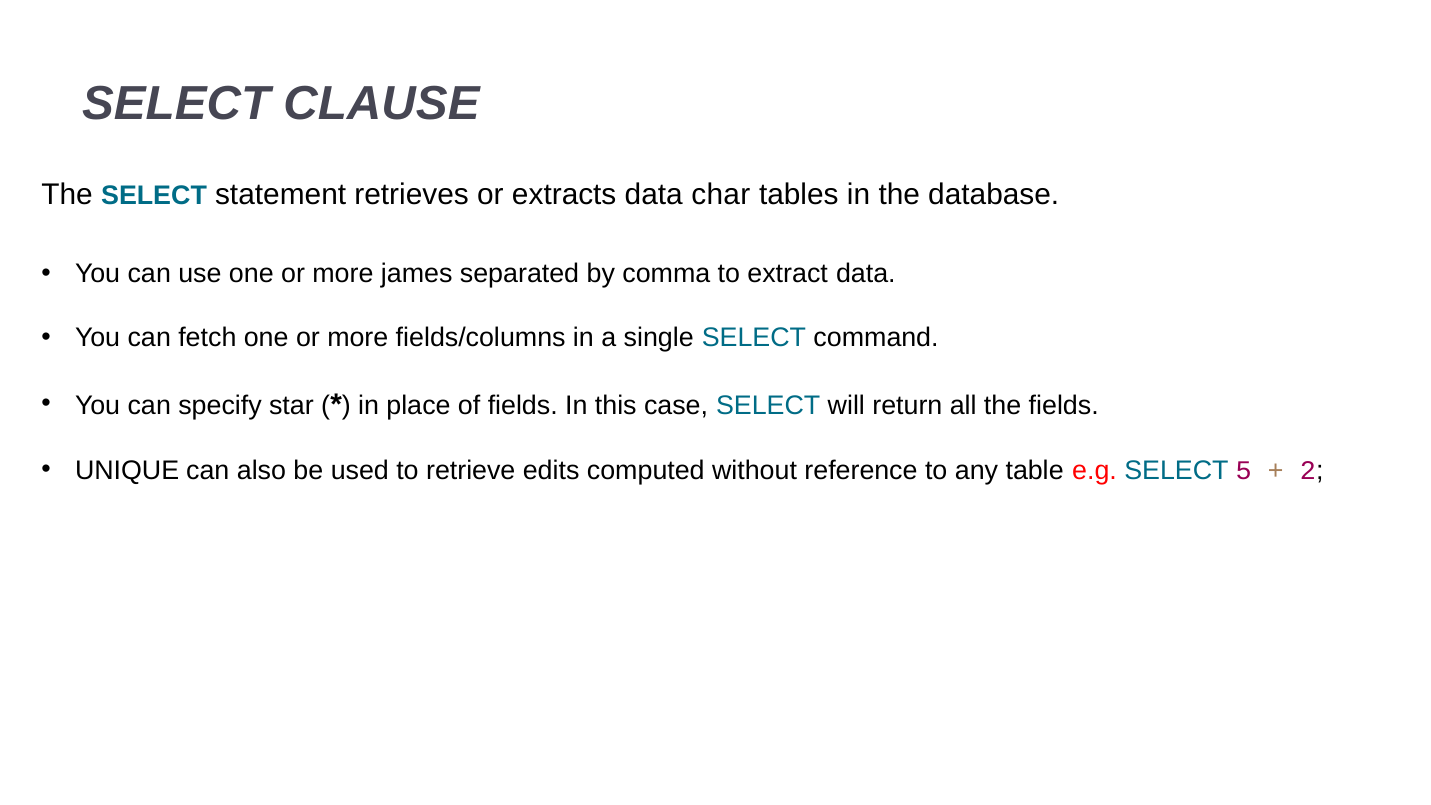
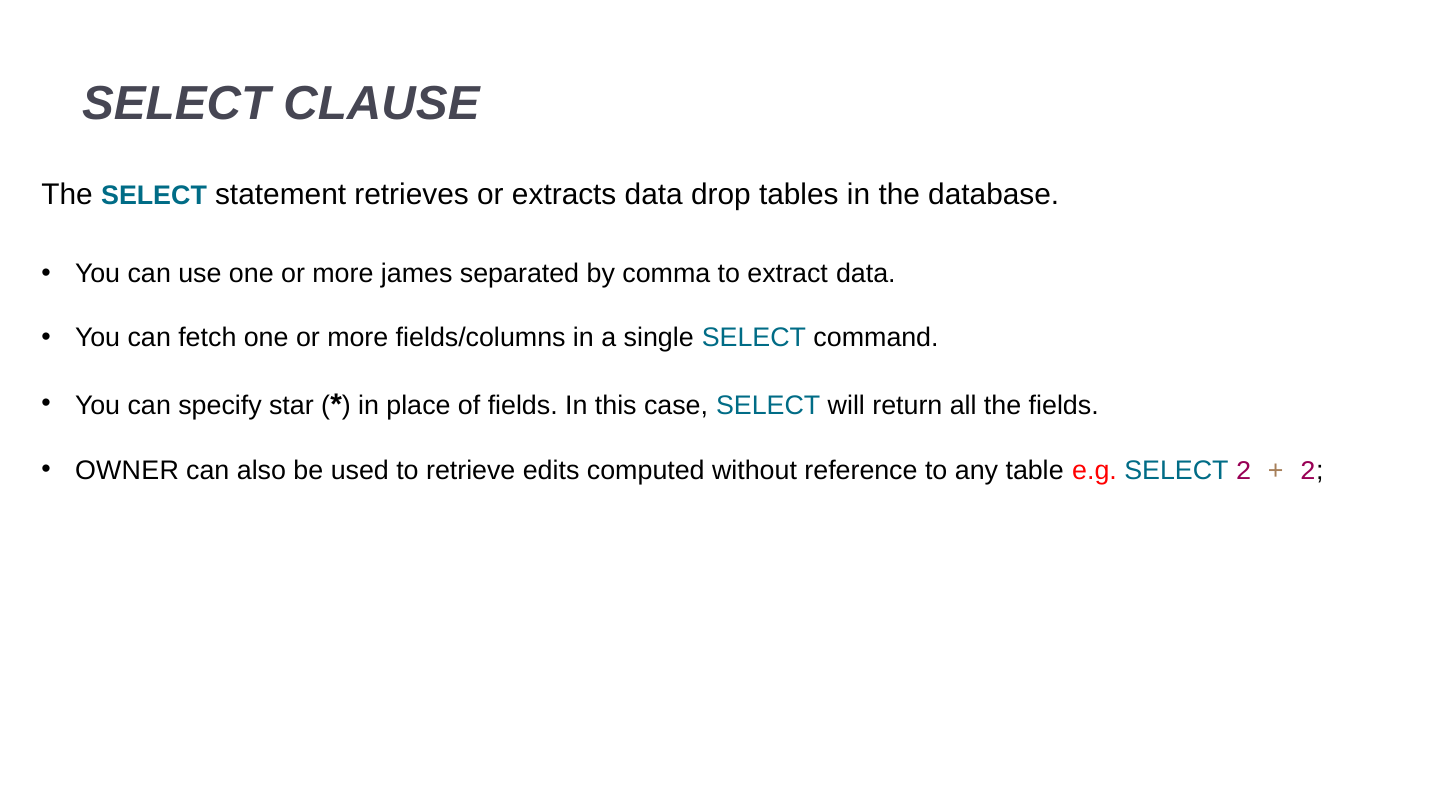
char: char -> drop (721, 194)
UNIQUE: UNIQUE -> OWNER (127, 470)
SELECT 5: 5 -> 2 (1244, 470)
